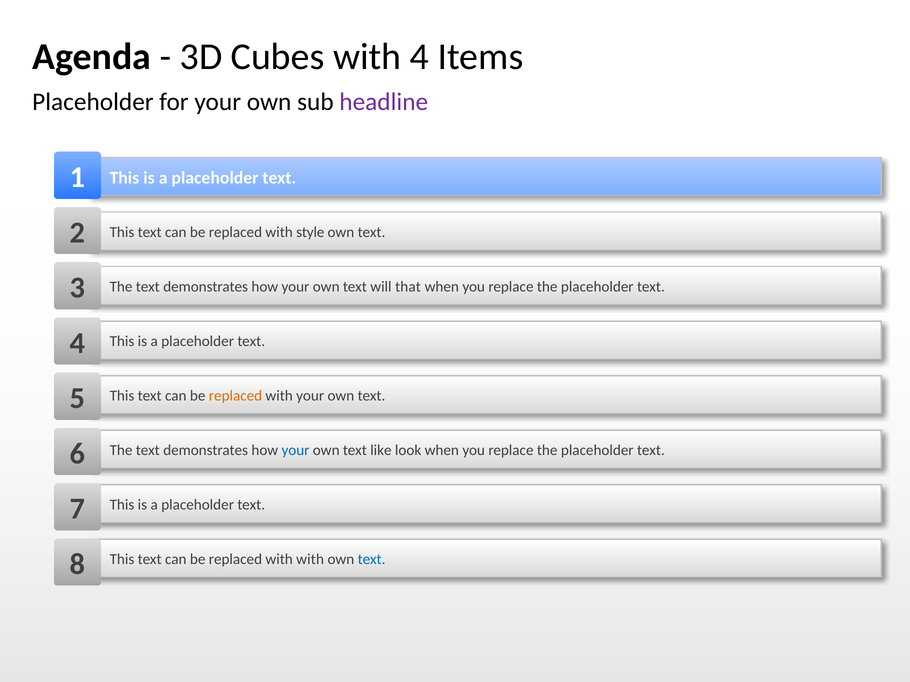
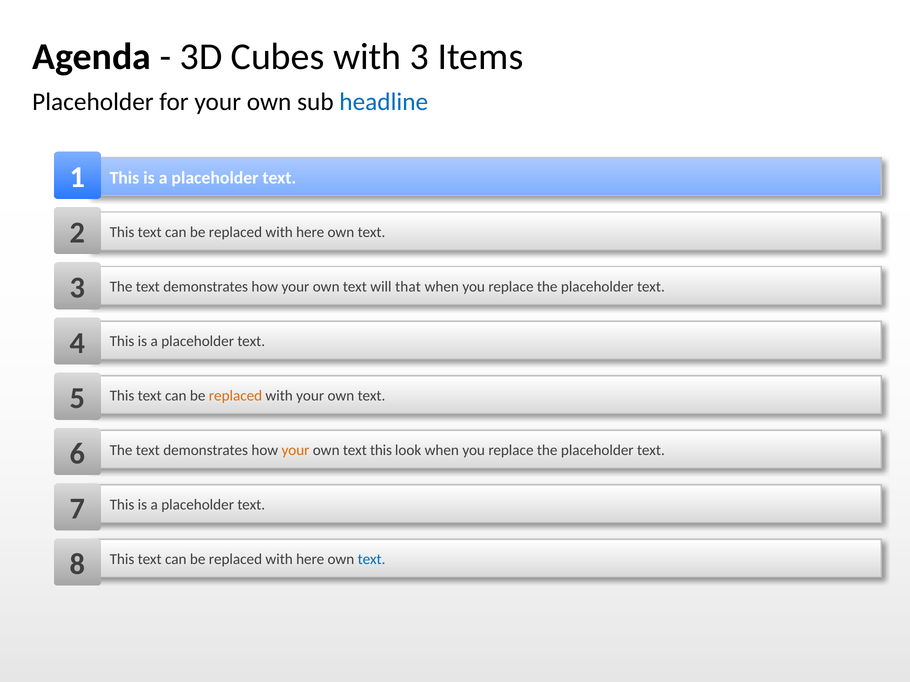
with 4: 4 -> 3 (420, 57)
headline colour: purple -> blue (384, 102)
style: style -> here (310, 232)
your colour: blue -> orange (295, 451)
text like: like -> this (381, 451)
with: with -> here (310, 560)
